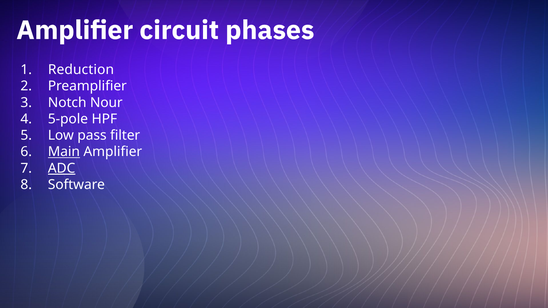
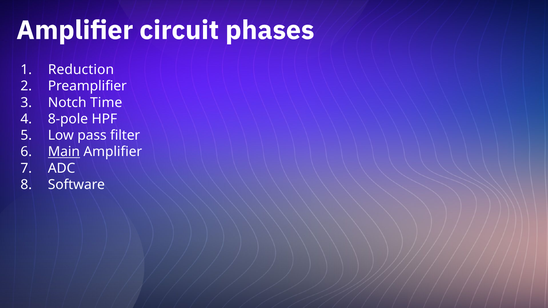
Nour: Nour -> Time (106, 103)
5-pole: 5-pole -> 8-pole (68, 119)
ADC underline: present -> none (62, 168)
